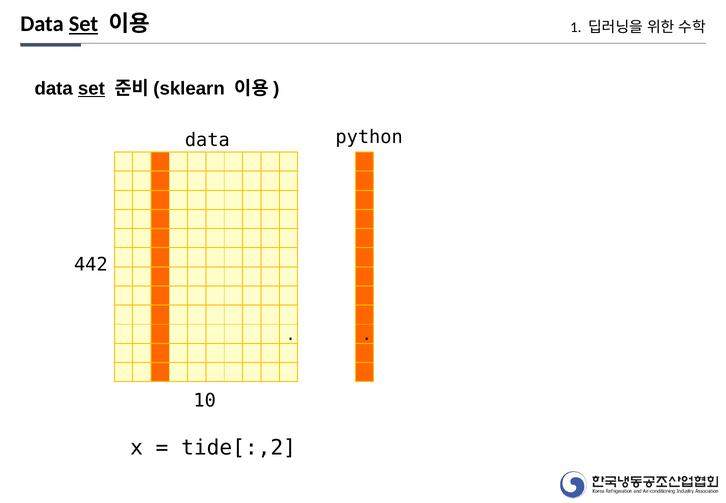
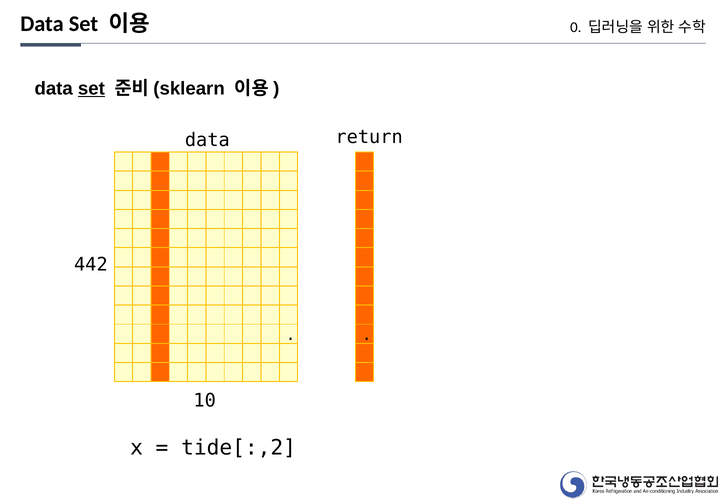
Set underline: present -> none (83, 24)
1: 1 -> 0 (576, 27)
python: python -> return (369, 137)
